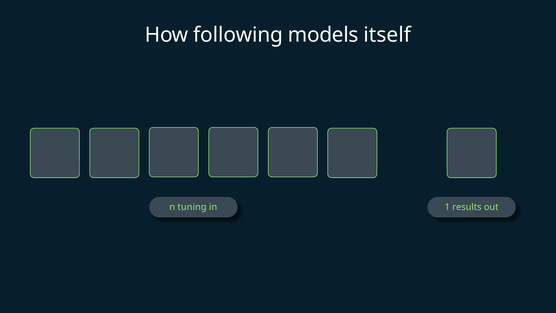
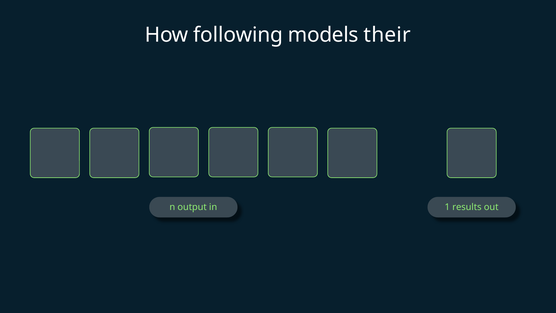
itself: itself -> their (387, 35)
tuning: tuning -> output (192, 207)
